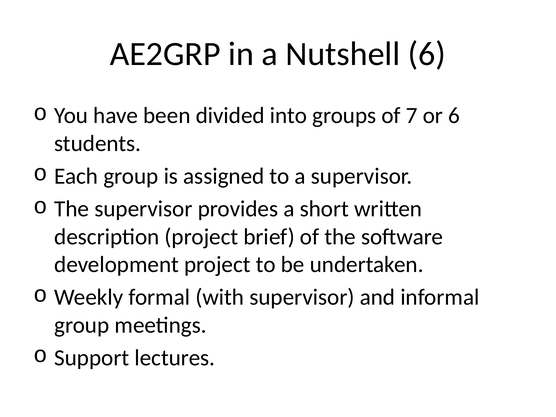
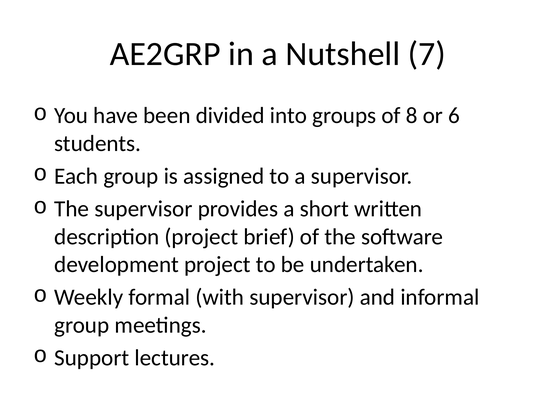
Nutshell 6: 6 -> 7 (427, 54)
7: 7 -> 8 (412, 116)
